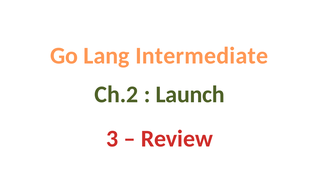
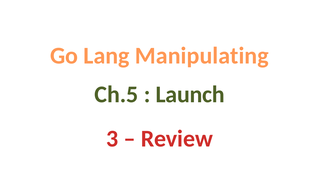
Intermediate: Intermediate -> Manipulating (202, 56)
Ch.2: Ch.2 -> Ch.5 (116, 94)
